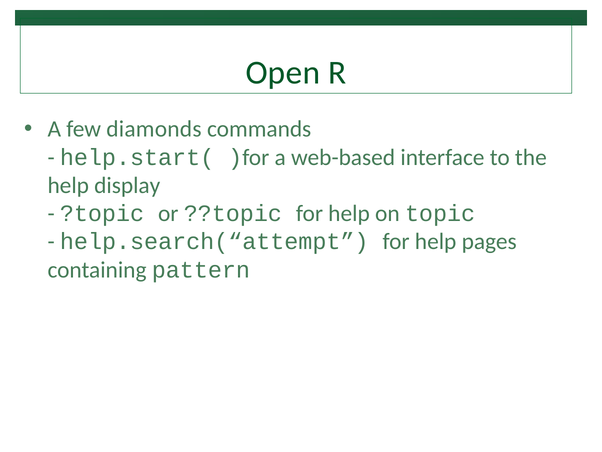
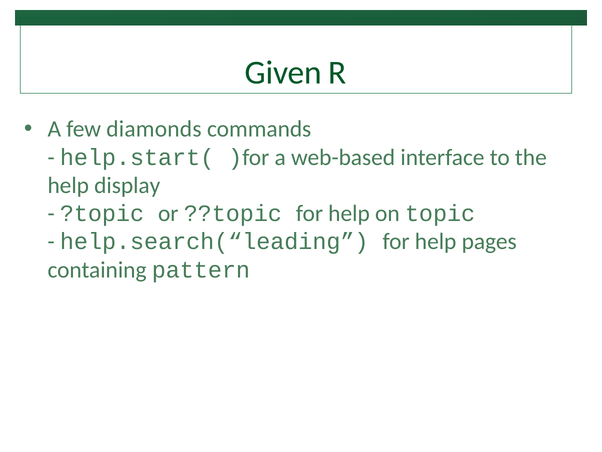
Open: Open -> Given (283, 73)
help.search(“attempt: help.search(“attempt -> help.search(“leading (214, 241)
